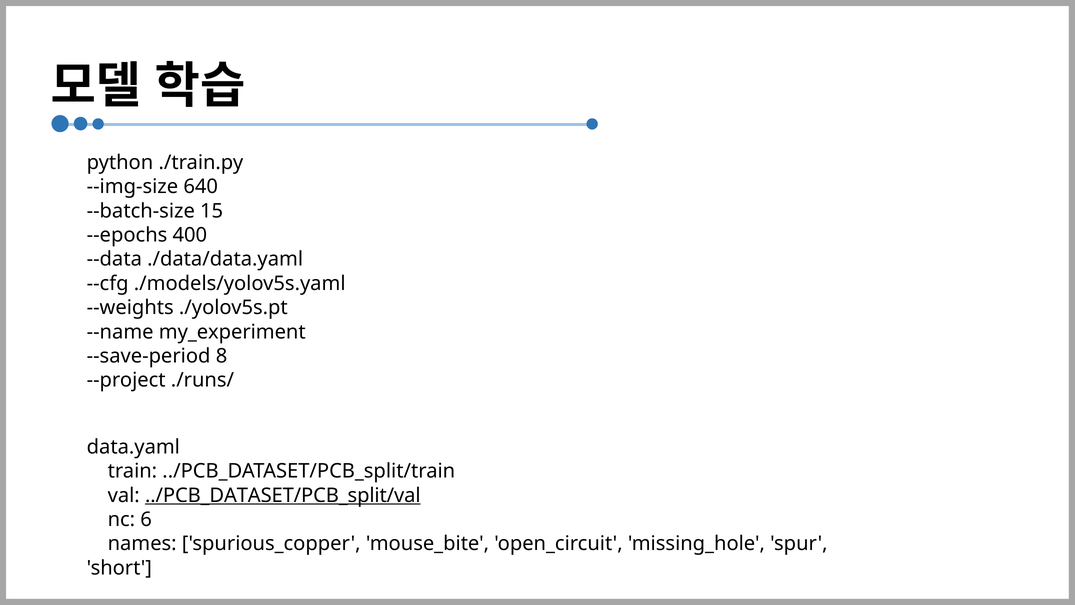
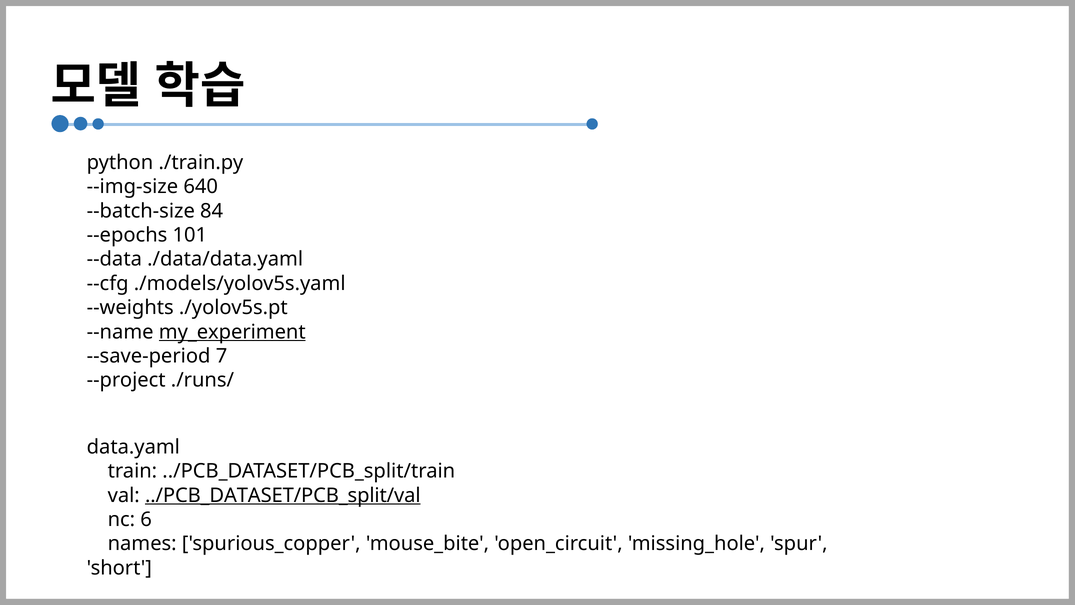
15: 15 -> 84 (212, 211)
400: 400 -> 101 (190, 235)
my_experiment underline: none -> present (232, 332)
8: 8 -> 7 (222, 356)
